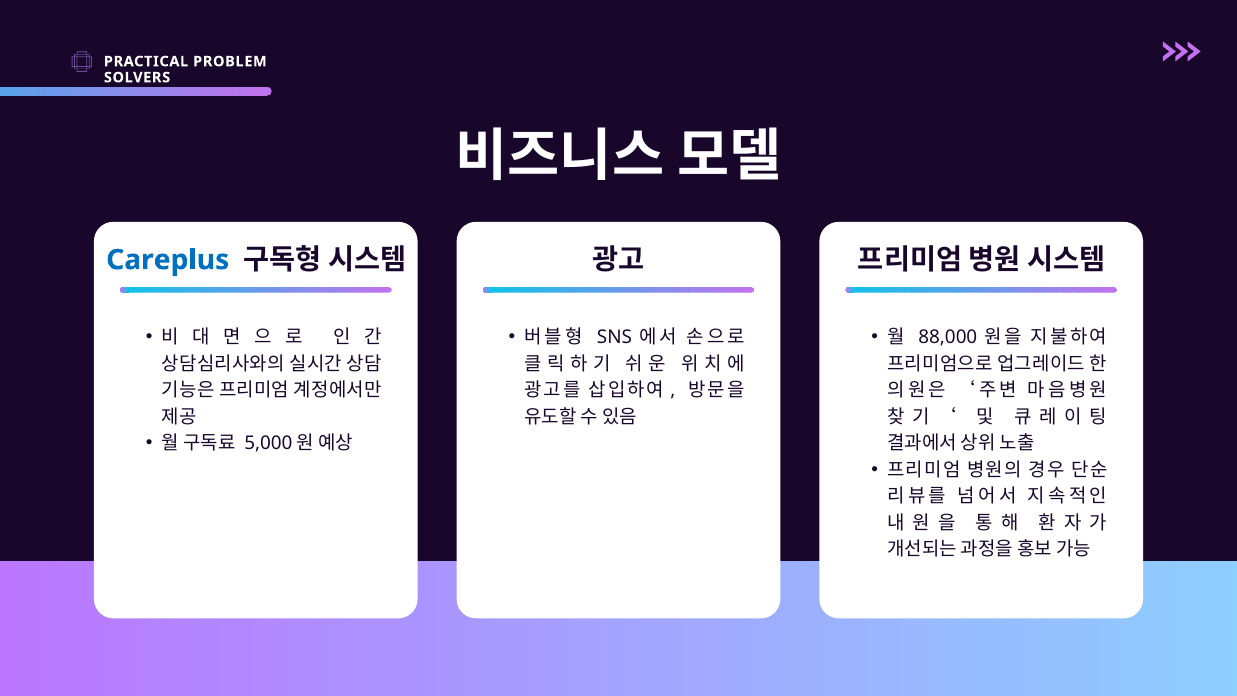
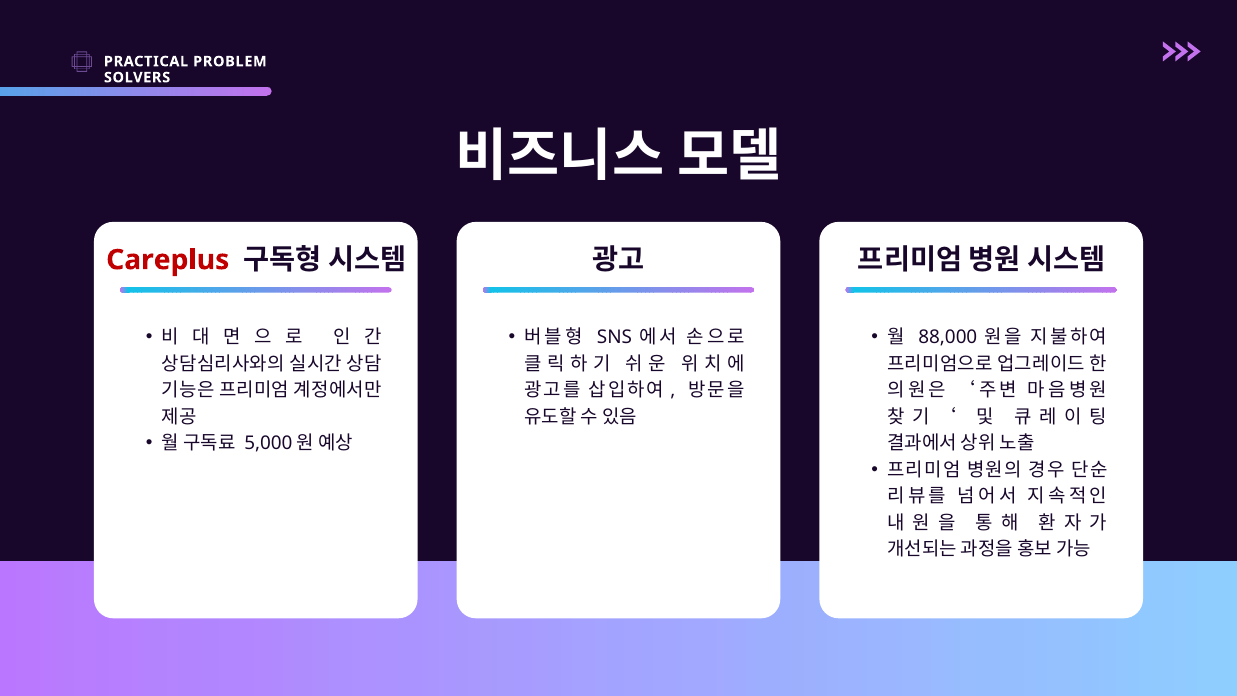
Careplus colour: blue -> red (168, 260)
